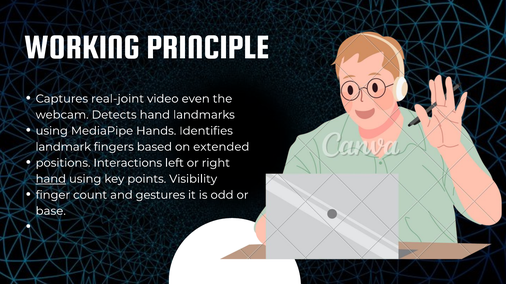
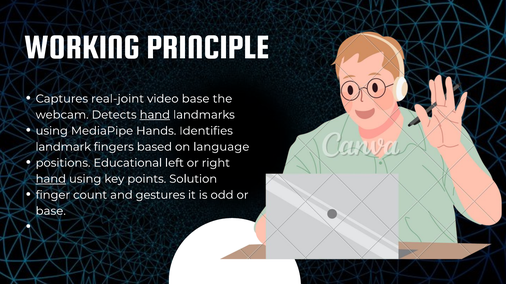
video even: even -> base (196, 99)
hand underline: none -> present (155, 115)
extended: extended -> language (221, 147)
Interactions: Interactions -> Educational (128, 163)
Visibility: Visibility -> Solution (193, 179)
